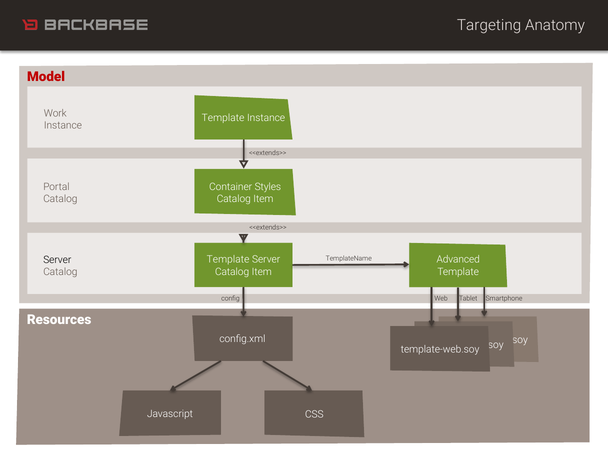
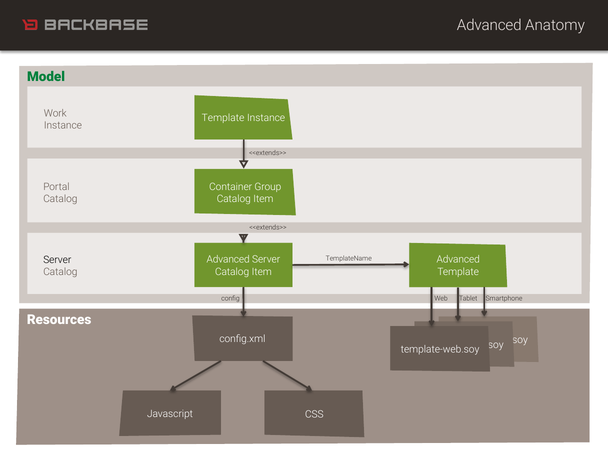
Targeting: Targeting -> Advanced (489, 25)
Model colour: red -> green (46, 77)
Styles: Styles -> Group (268, 187)
Template: Template -> Advanced (228, 260)
